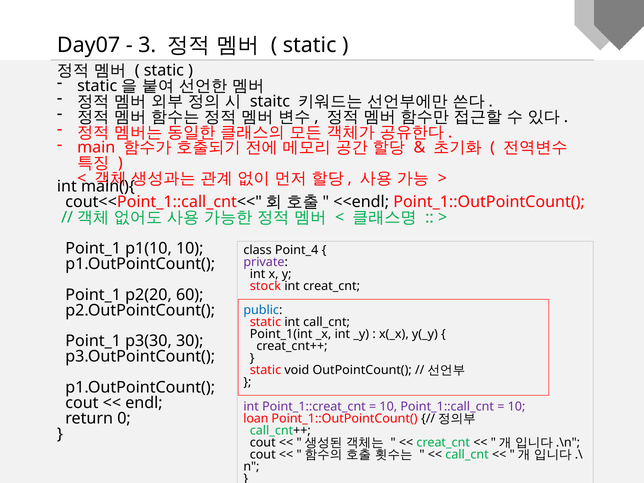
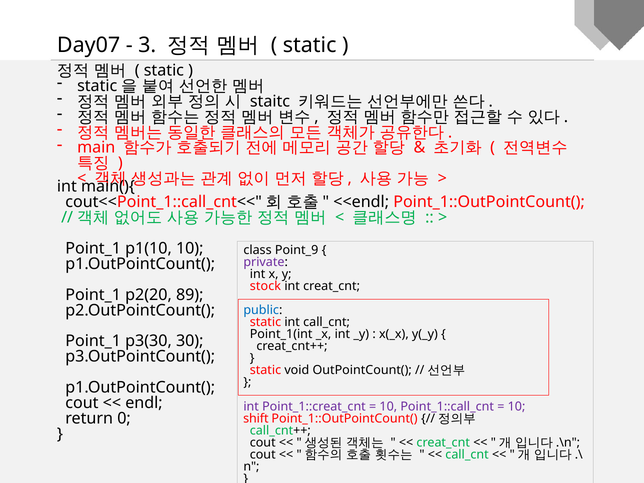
Point_4: Point_4 -> Point_9 (297, 250)
60: 60 -> 89 (190, 295)
loan: loan -> shift (256, 418)
